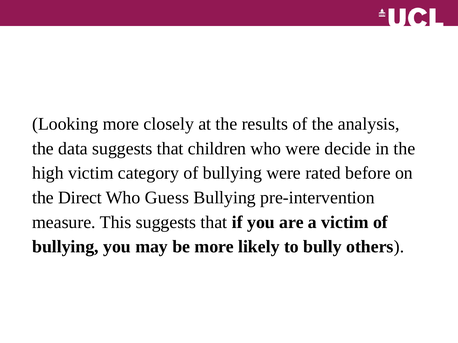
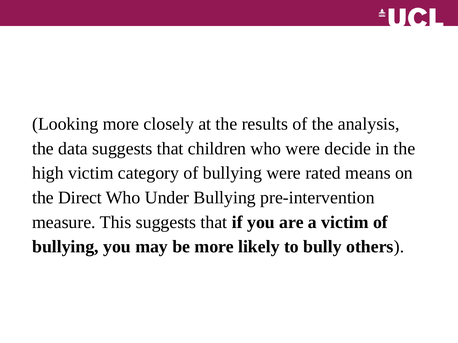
before: before -> means (368, 173)
Guess: Guess -> Under (167, 198)
